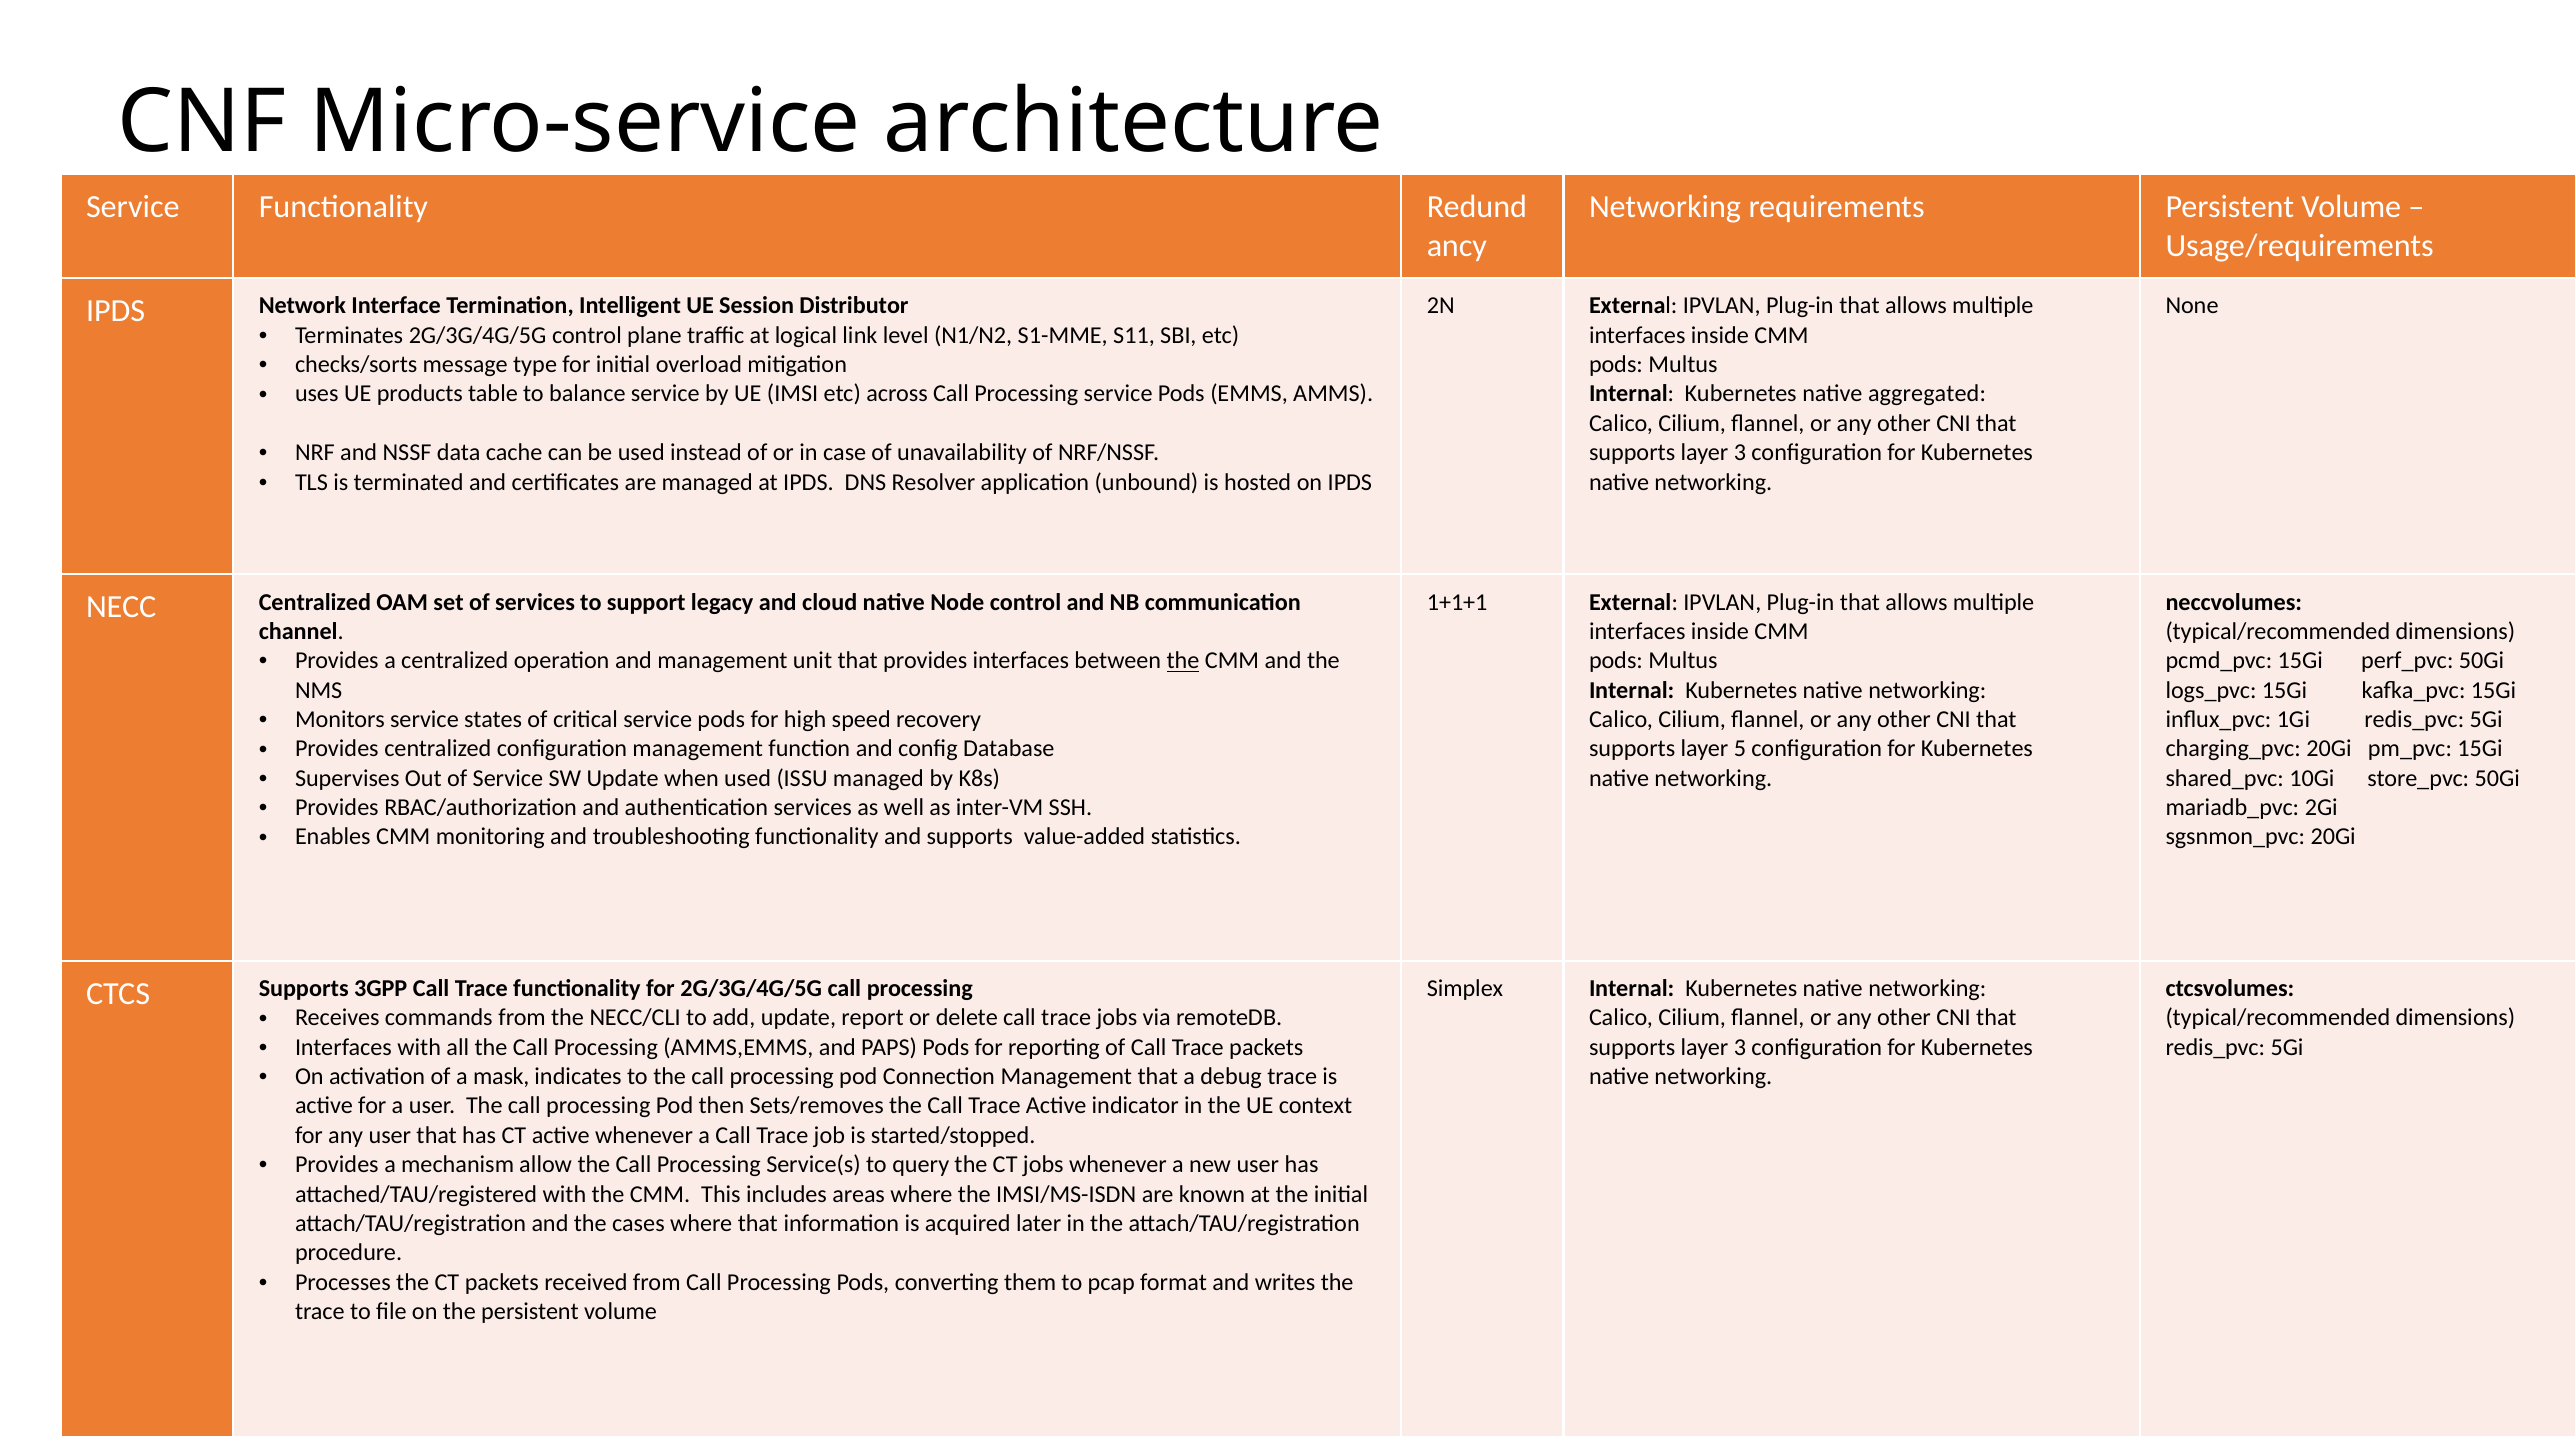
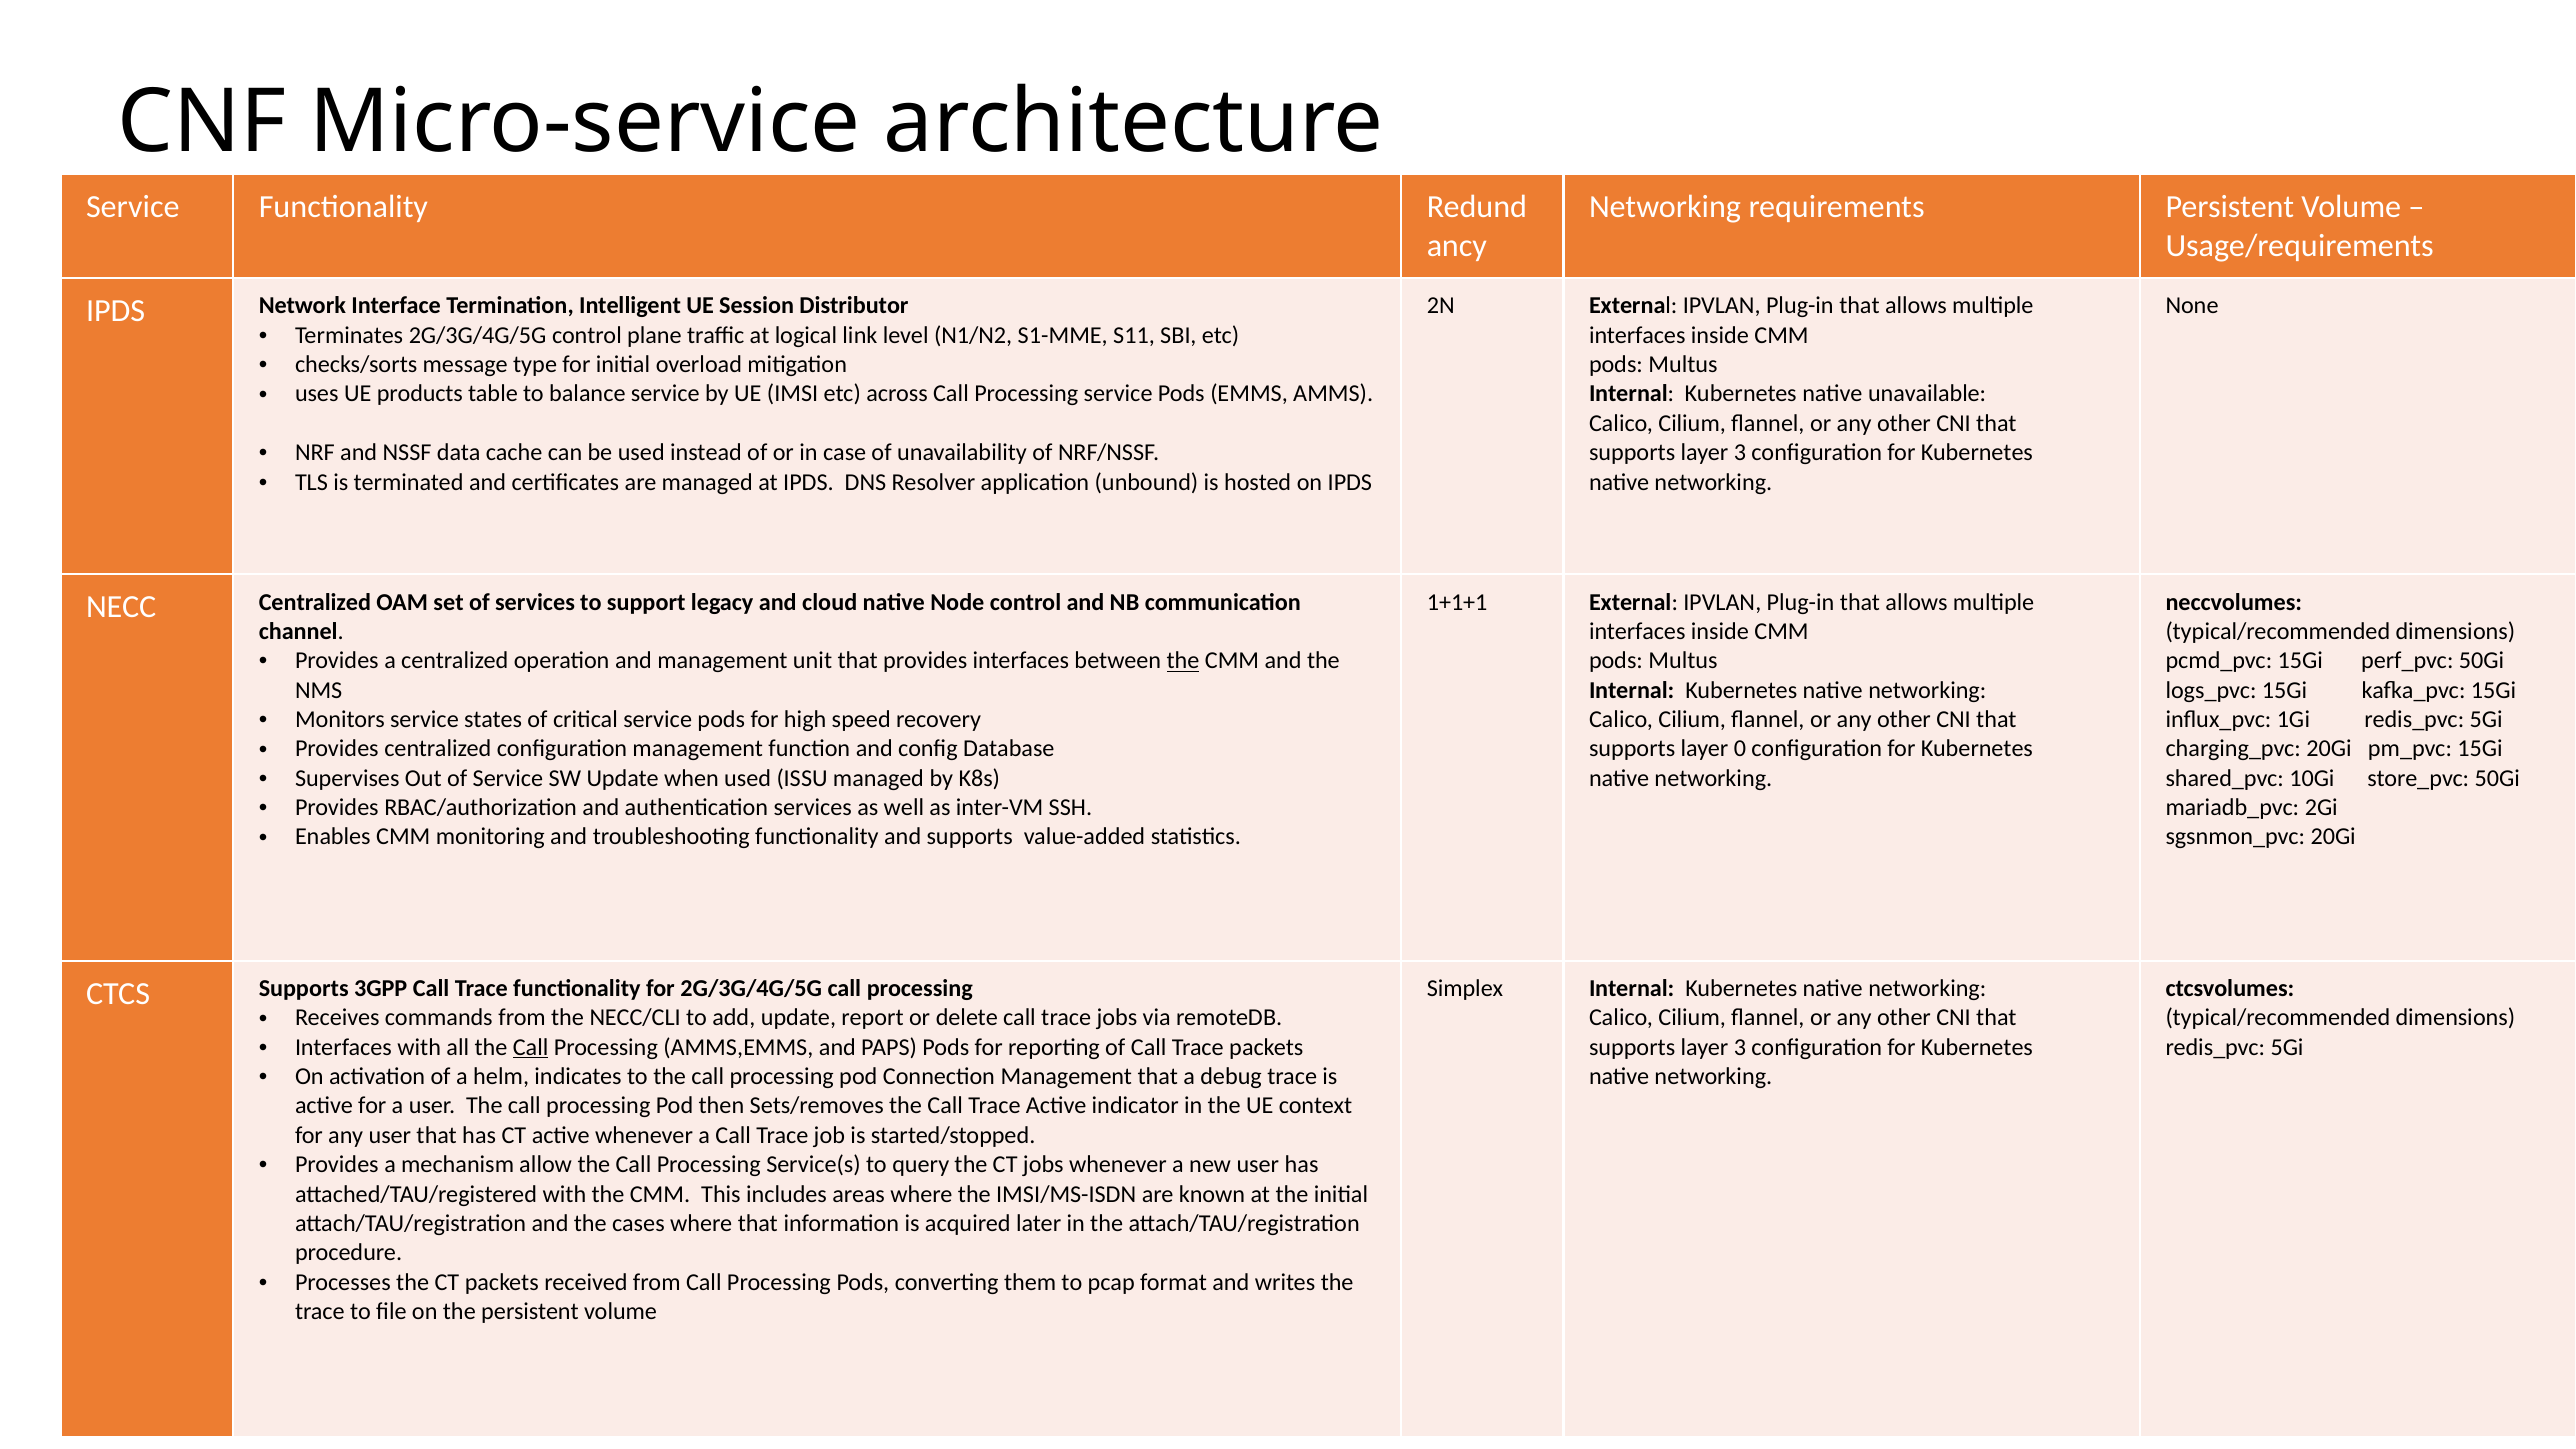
aggregated: aggregated -> unavailable (1927, 394)
5: 5 -> 0 (1740, 749)
Call underline: none -> present (531, 1047)
mask: mask -> helm (501, 1077)
